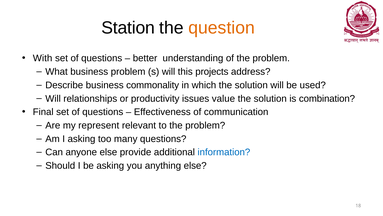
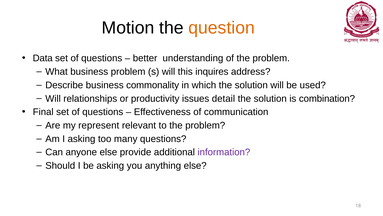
Station: Station -> Motion (128, 28)
With: With -> Data (43, 58)
projects: projects -> inquires (212, 72)
value: value -> detail (223, 98)
information colour: blue -> purple (224, 152)
